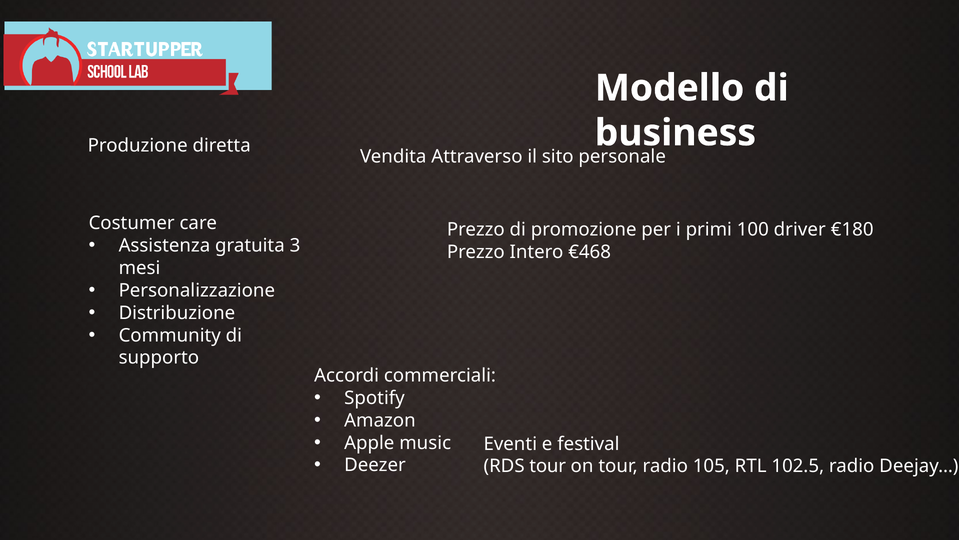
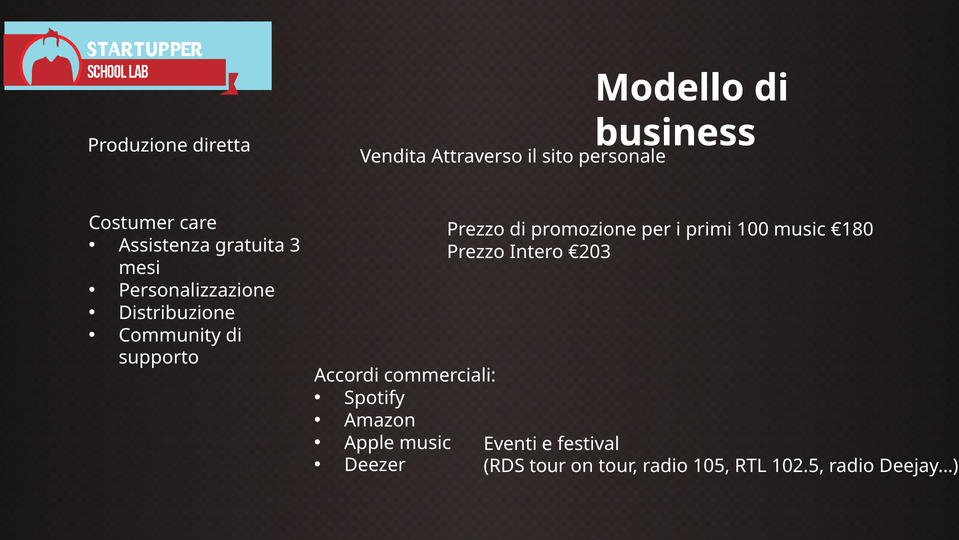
100 driver: driver -> music (800, 230)
€468: €468 -> €203 (590, 252)
